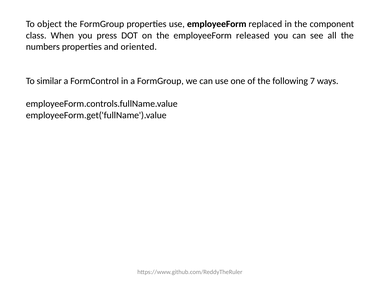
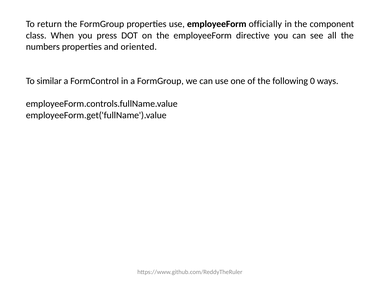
object: object -> return (50, 24)
replaced: replaced -> officially (265, 24)
released: released -> directive (253, 35)
7: 7 -> 0 (312, 81)
